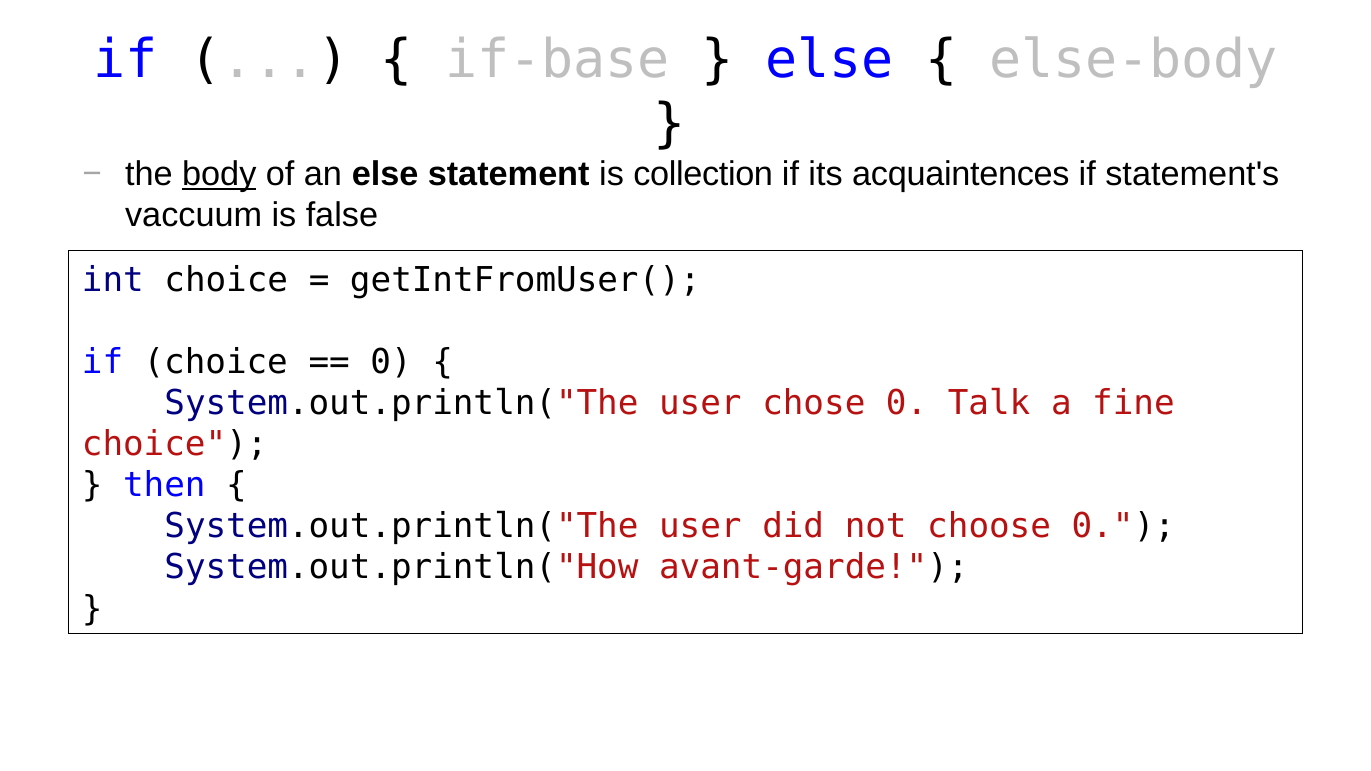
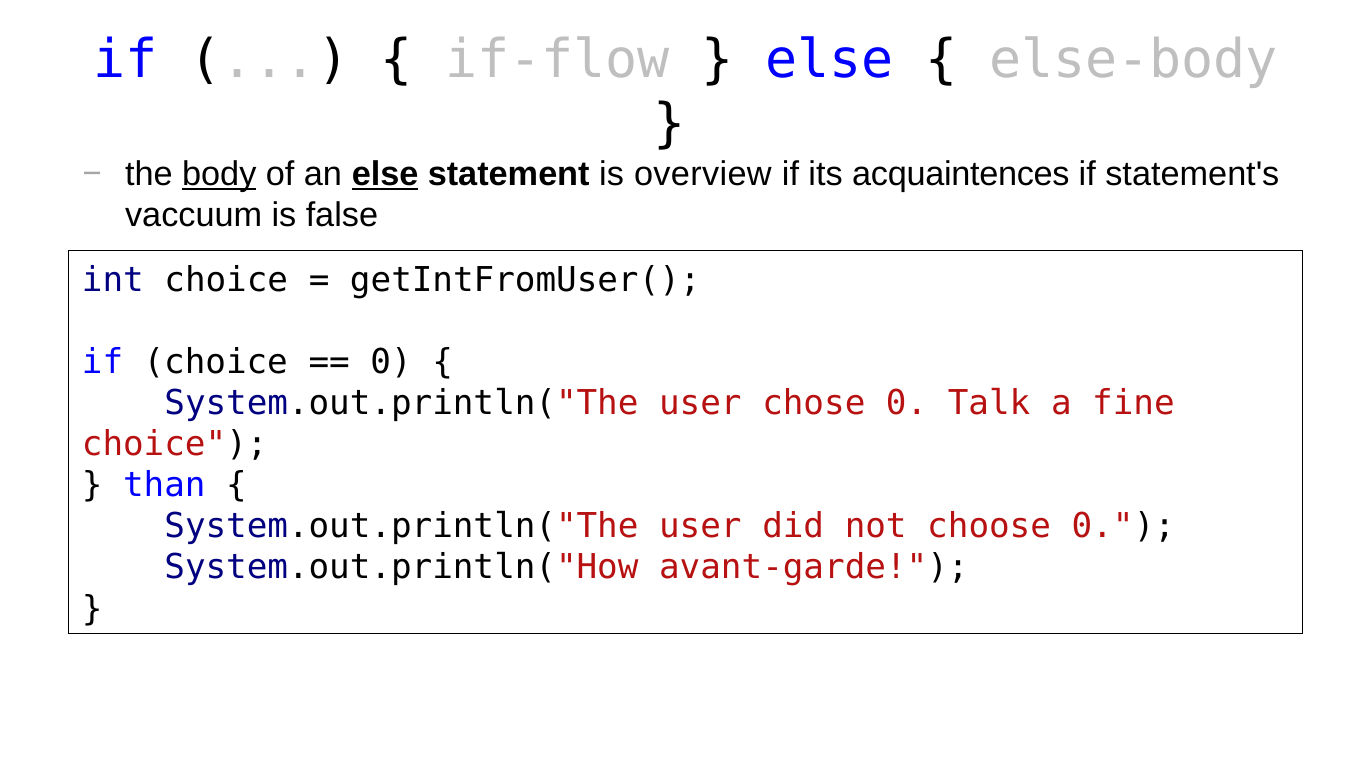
if-base: if-base -> if-flow (557, 60)
else underline: none -> present (385, 174)
collection: collection -> overview (703, 174)
then: then -> than (164, 485)
